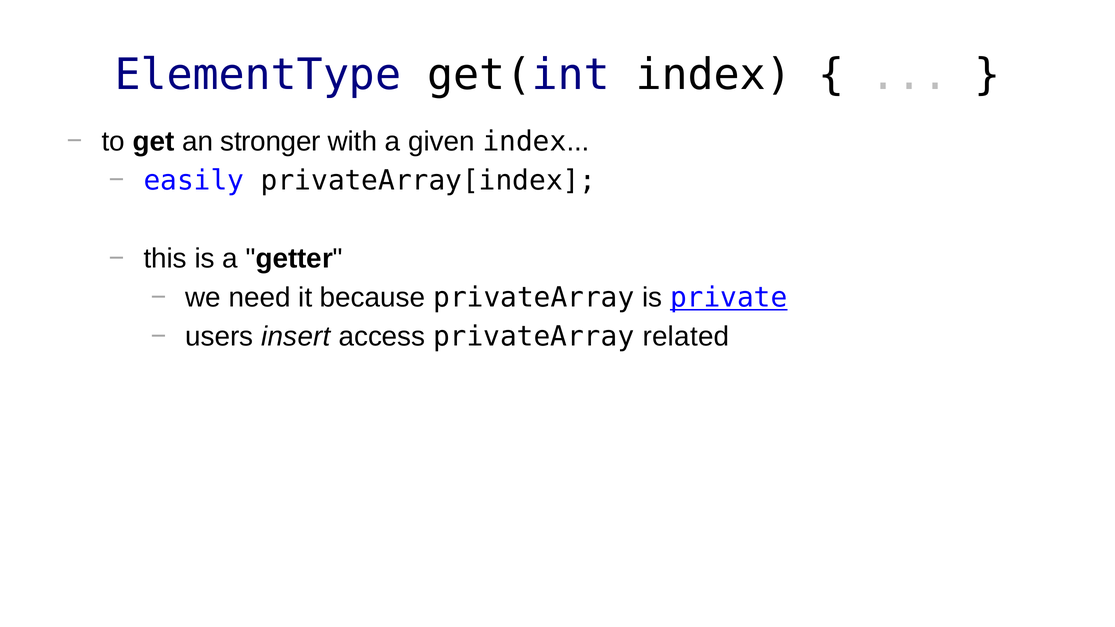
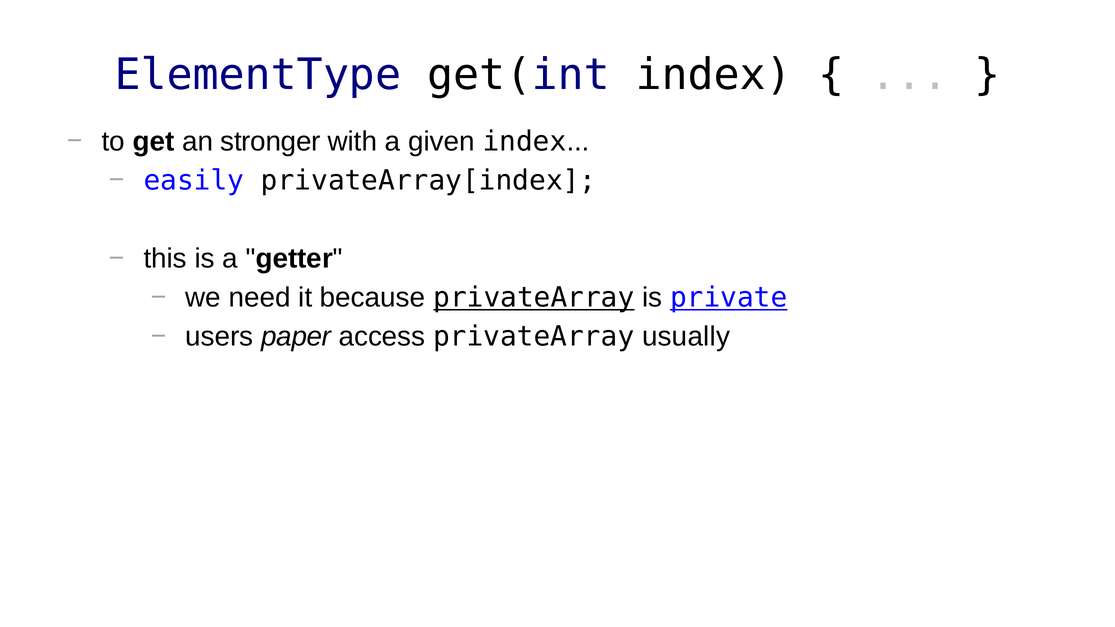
privateArray underline: none -> present (534, 298)
insert: insert -> paper (296, 337)
related: related -> usually (686, 337)
